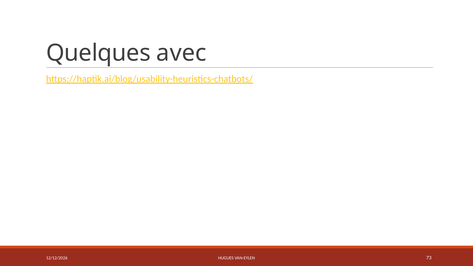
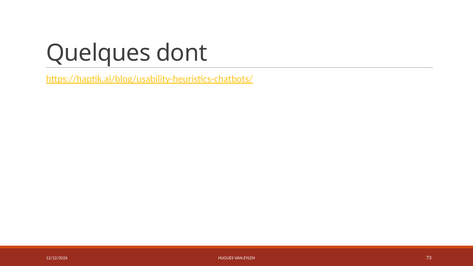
avec: avec -> dont (182, 53)
